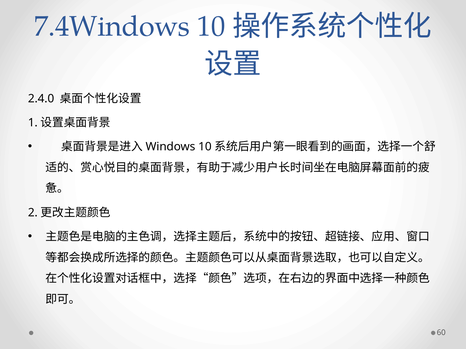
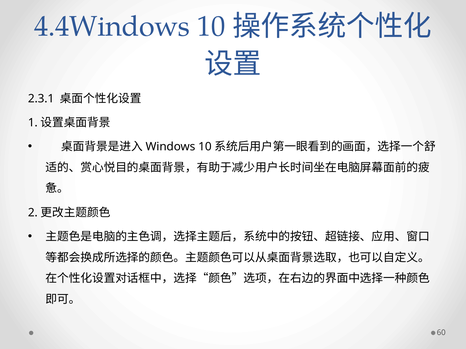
7.4Windows: 7.4Windows -> 4.4Windows (112, 27)
2.4.0: 2.4.0 -> 2.3.1 (41, 99)
